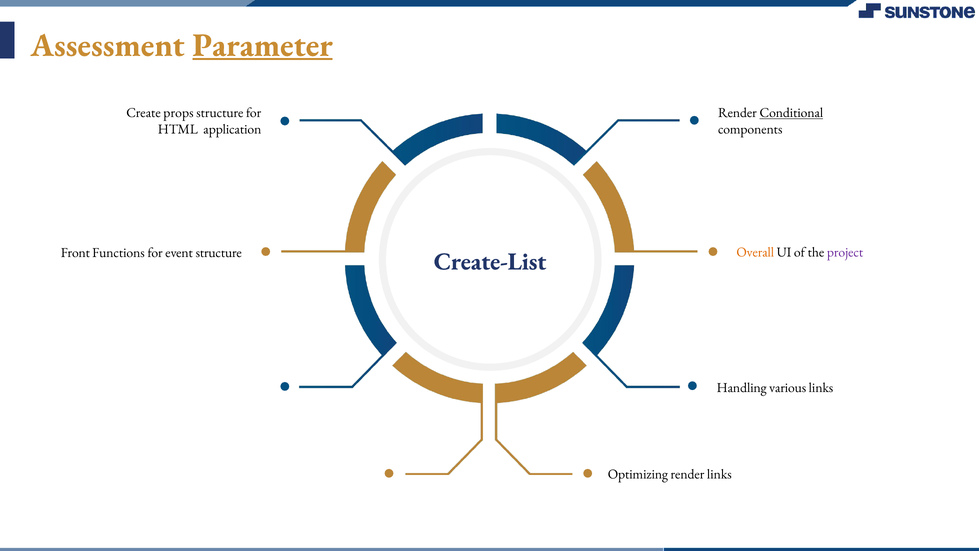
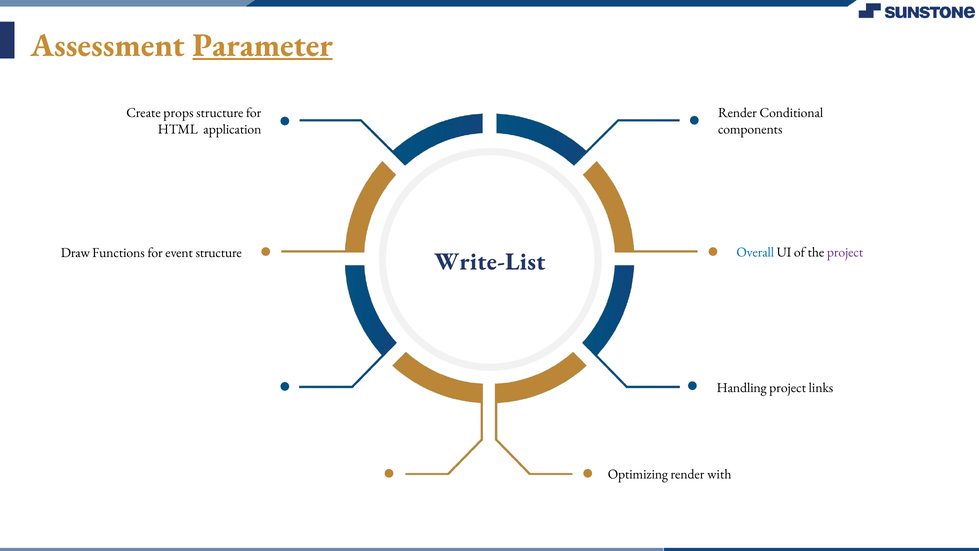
Conditional underline: present -> none (791, 113)
Front: Front -> Draw (75, 252)
Overall colour: orange -> blue (755, 252)
Create-List: Create-List -> Write-List (490, 261)
Handling various: various -> project (788, 387)
render links: links -> with (719, 474)
